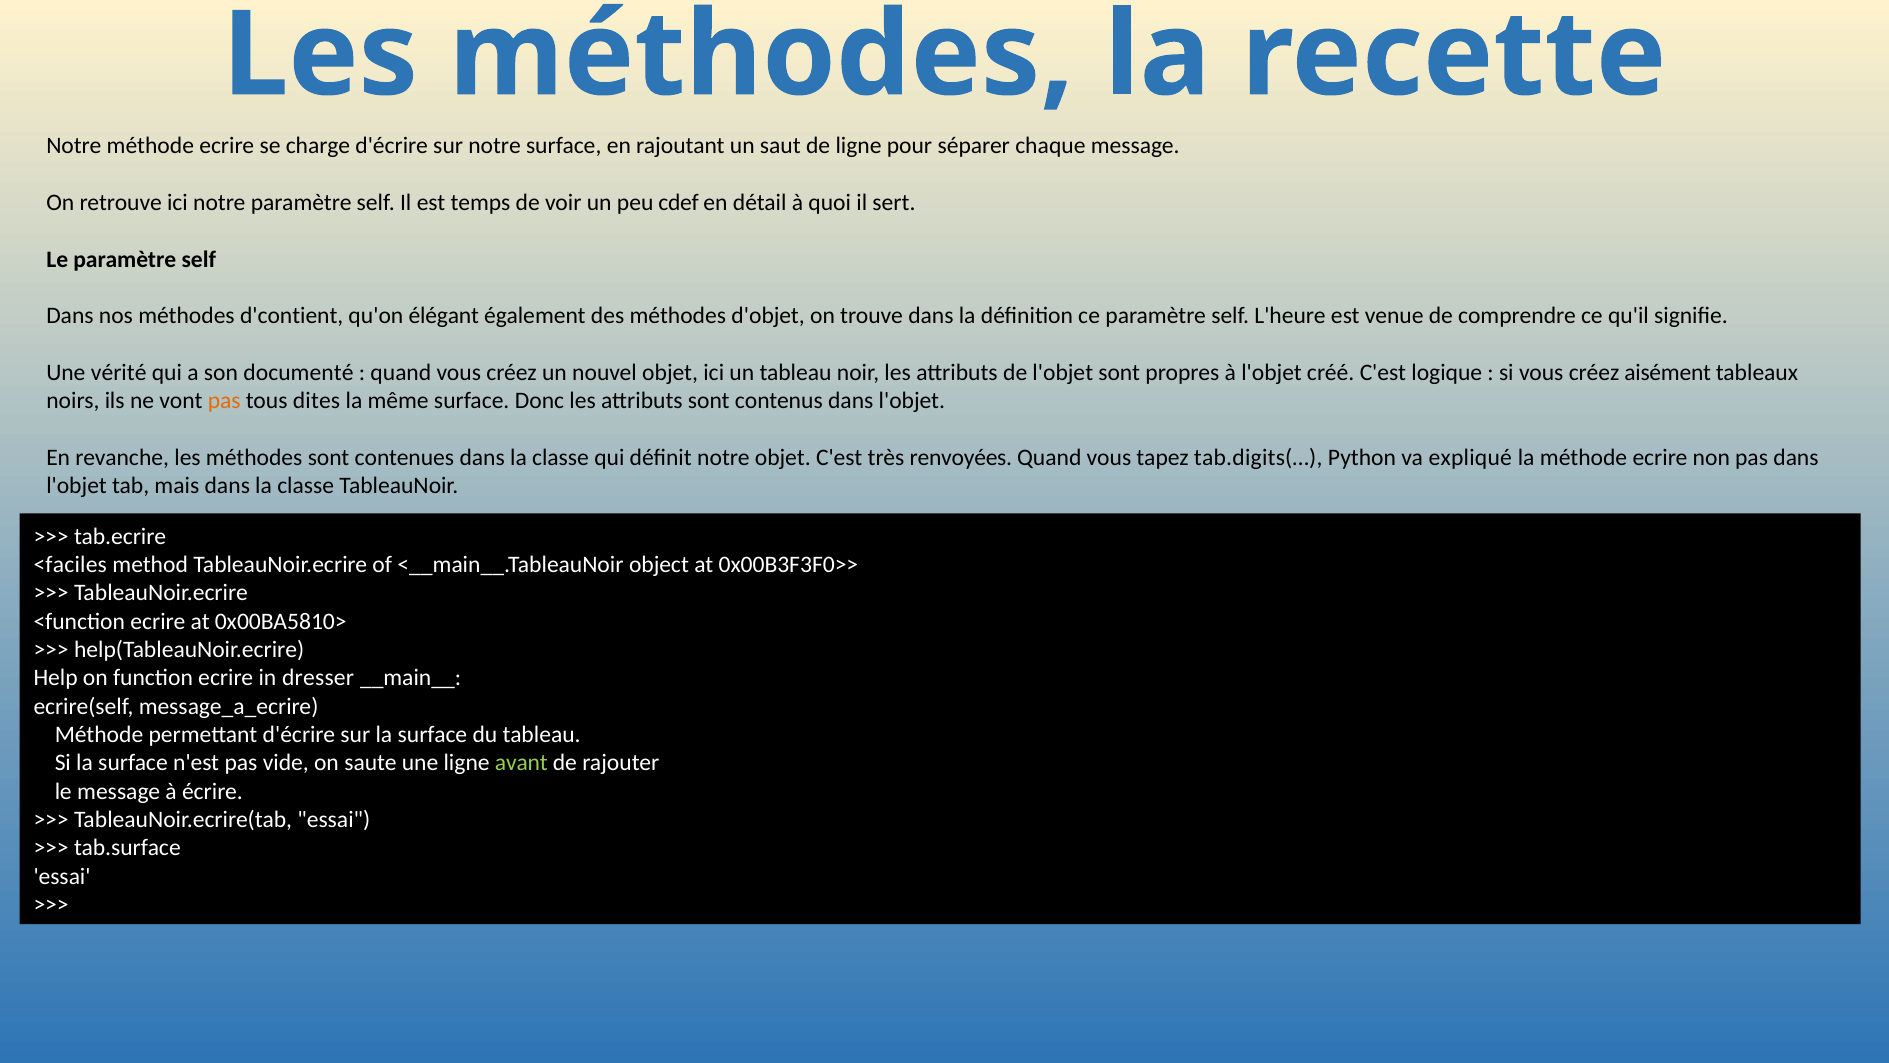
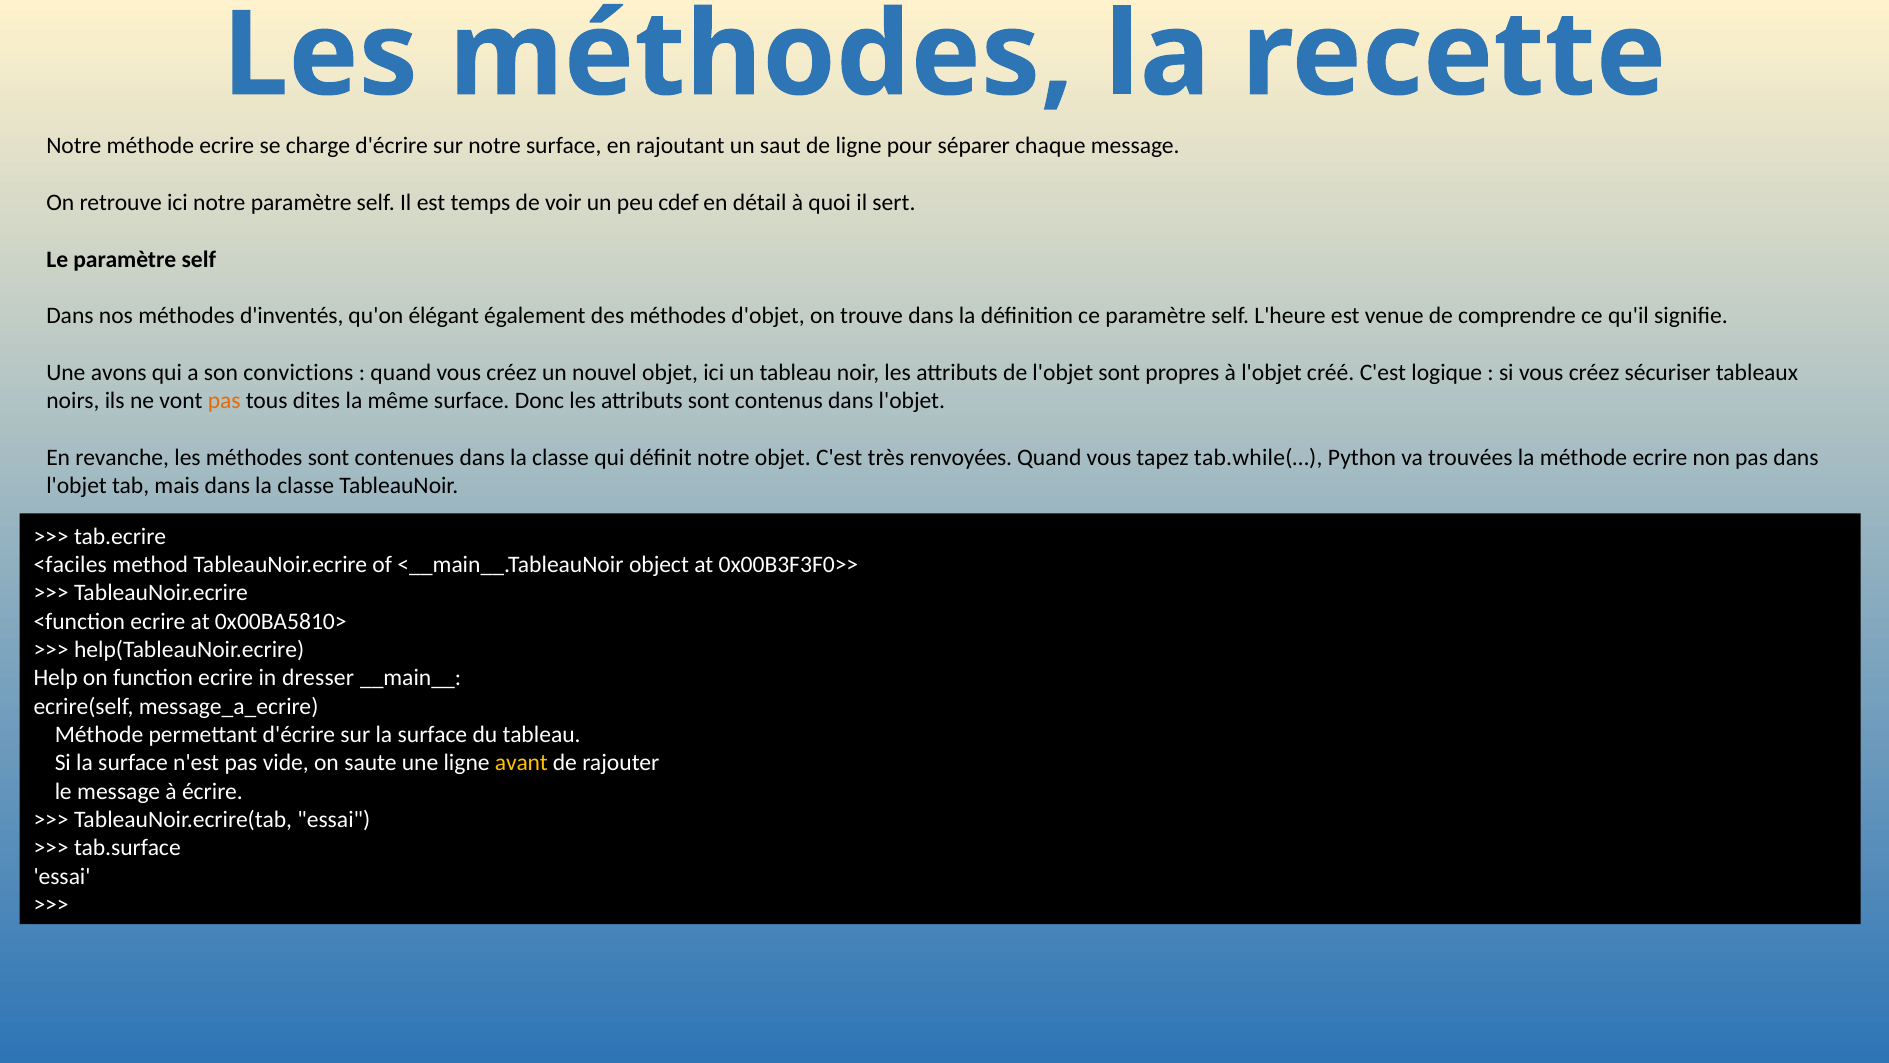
d'contient: d'contient -> d'inventés (292, 316)
vérité: vérité -> avons (119, 373)
documenté: documenté -> convictions (298, 373)
aisément: aisément -> sécuriser (1668, 373)
tab.digits(…: tab.digits(… -> tab.while(… (1258, 458)
expliqué: expliqué -> trouvées (1470, 458)
avant colour: light green -> yellow (521, 763)
